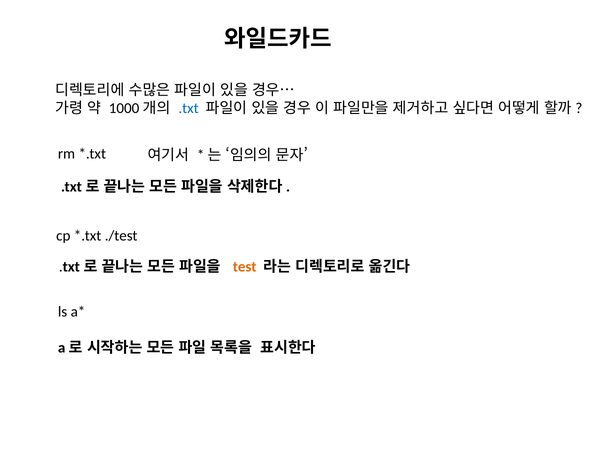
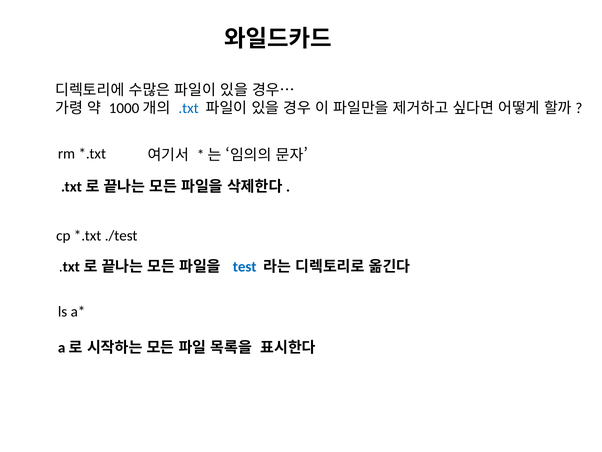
test colour: orange -> blue (245, 266)
